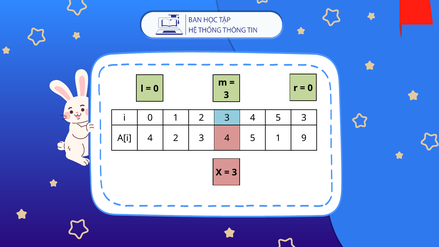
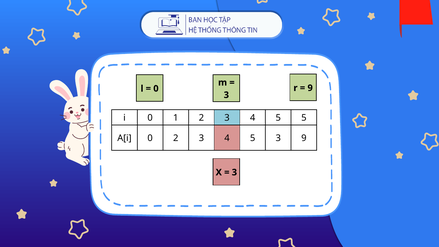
0: 0 -> 9 (310, 88)
5 3: 3 -> 5 (304, 118)
A[i 4: 4 -> 0 (150, 138)
5 1: 1 -> 3 (278, 138)
